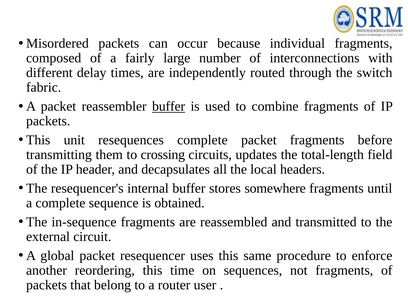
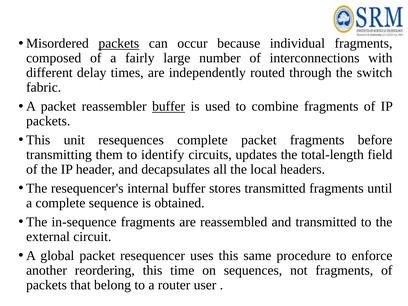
packets underline: none -> present (119, 43)
crossing: crossing -> identify (163, 155)
stores somewhere: somewhere -> transmitted (275, 188)
